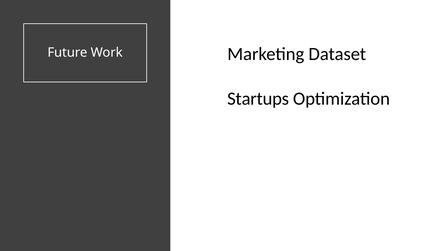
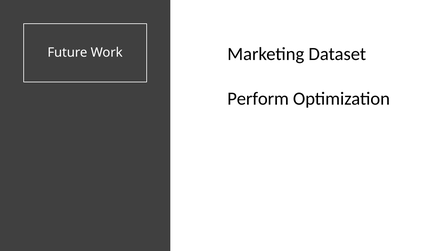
Startups: Startups -> Perform (258, 98)
